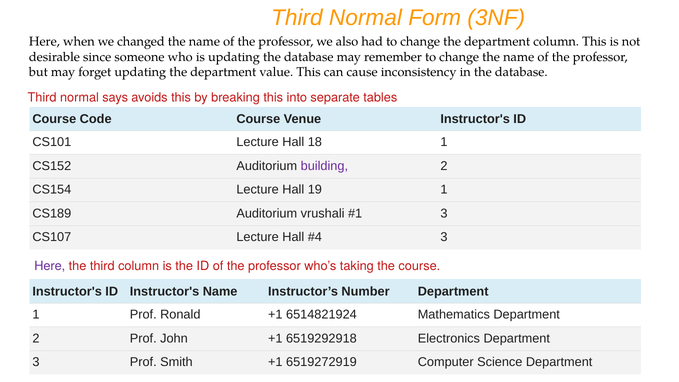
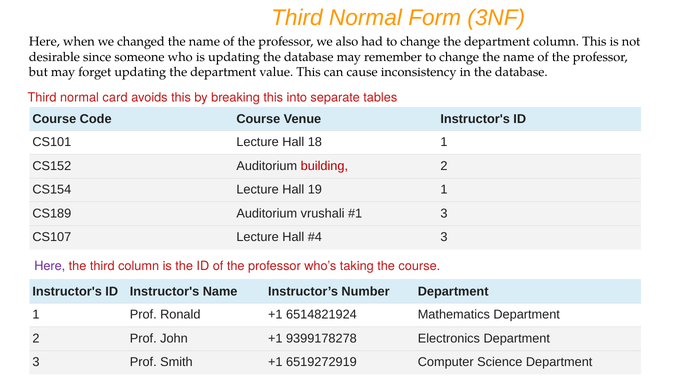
says: says -> card (115, 98)
building colour: purple -> red (324, 166)
6519292918: 6519292918 -> 9399178278 (321, 338)
